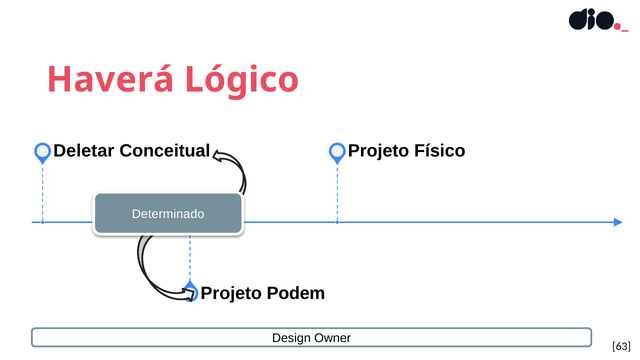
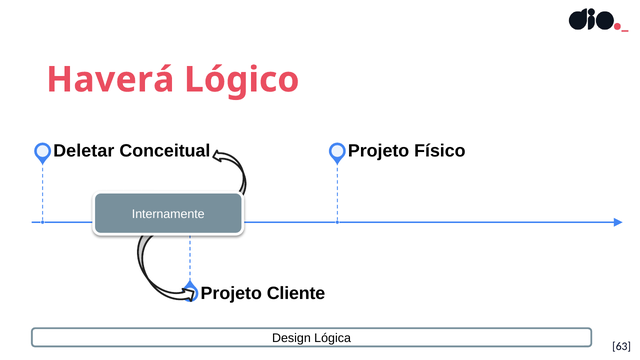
Determinado: Determinado -> Internamente (168, 214)
Podem: Podem -> Cliente (296, 293)
Owner: Owner -> Lógica (333, 338)
